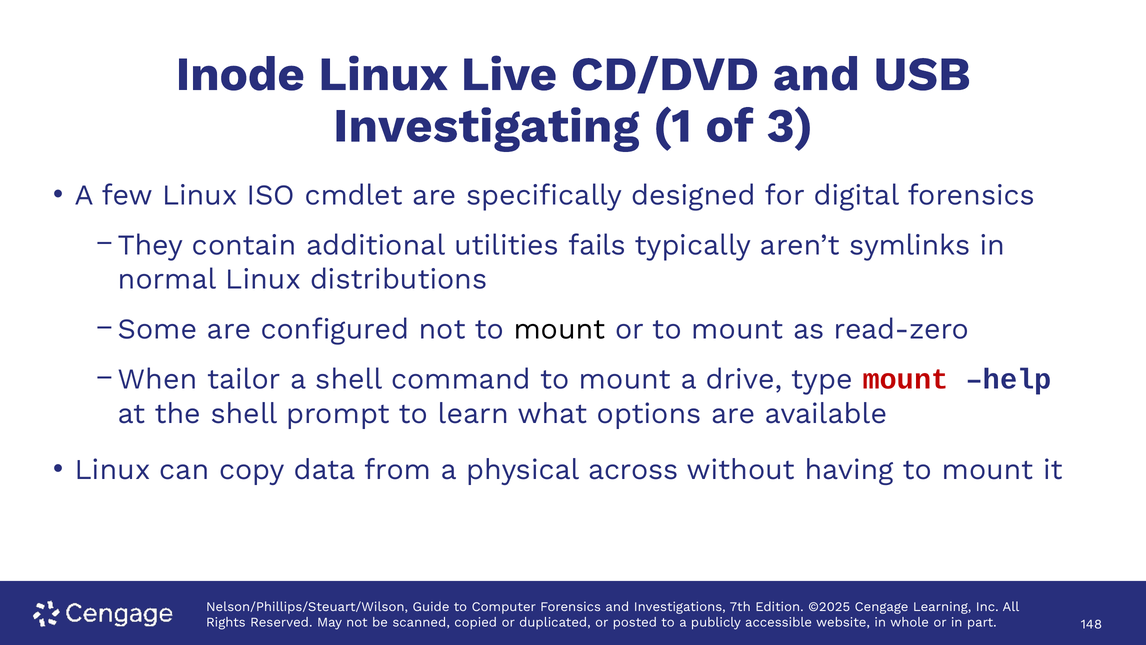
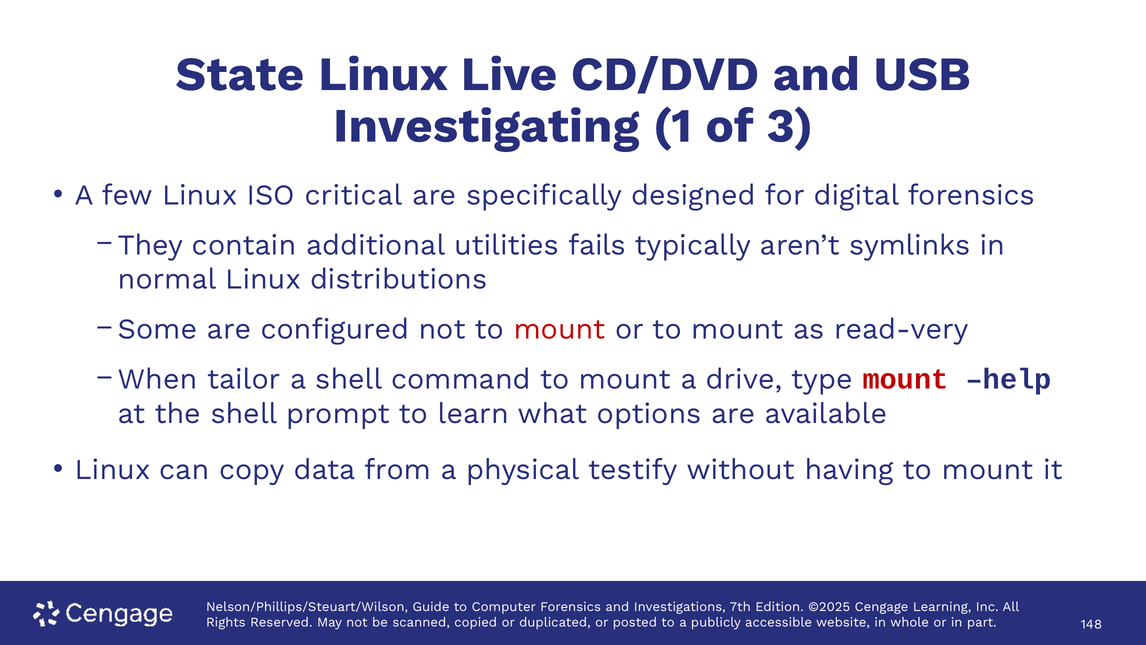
Inode: Inode -> State (240, 74)
cmdlet: cmdlet -> critical (353, 195)
mount colour: black -> red (560, 329)
read-zero: read-zero -> read-very (901, 329)
across: across -> testify (633, 469)
